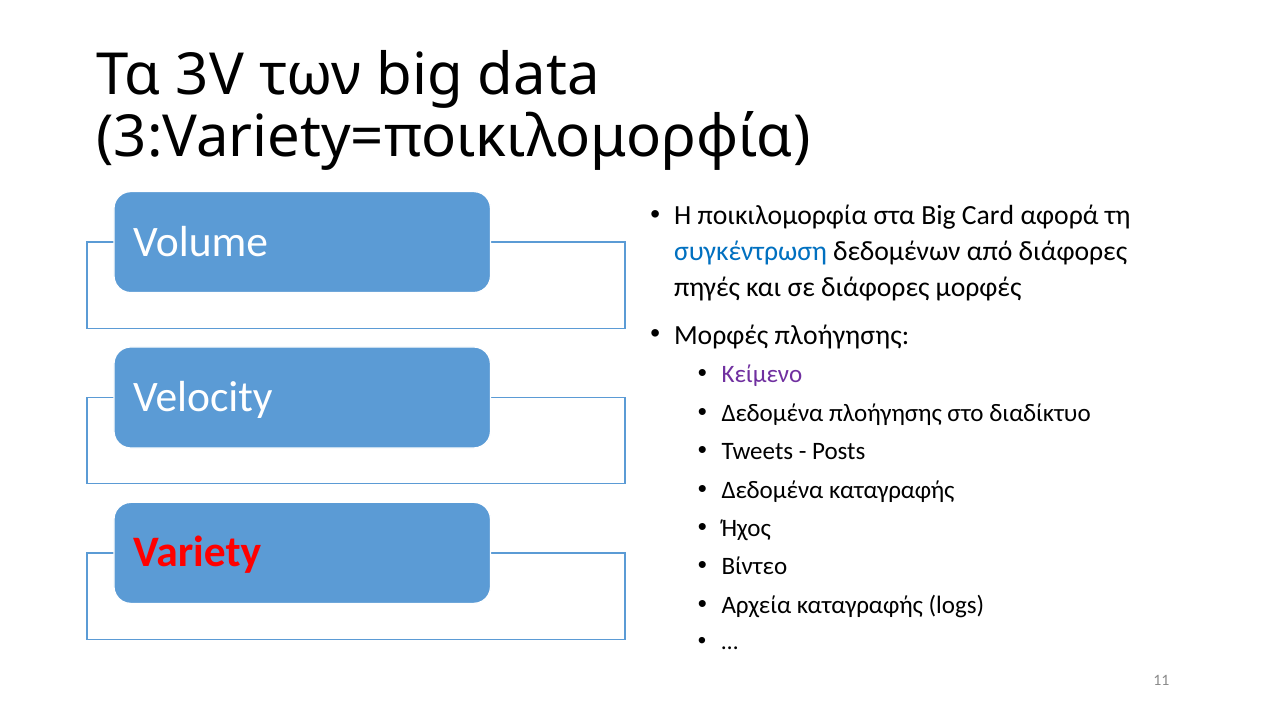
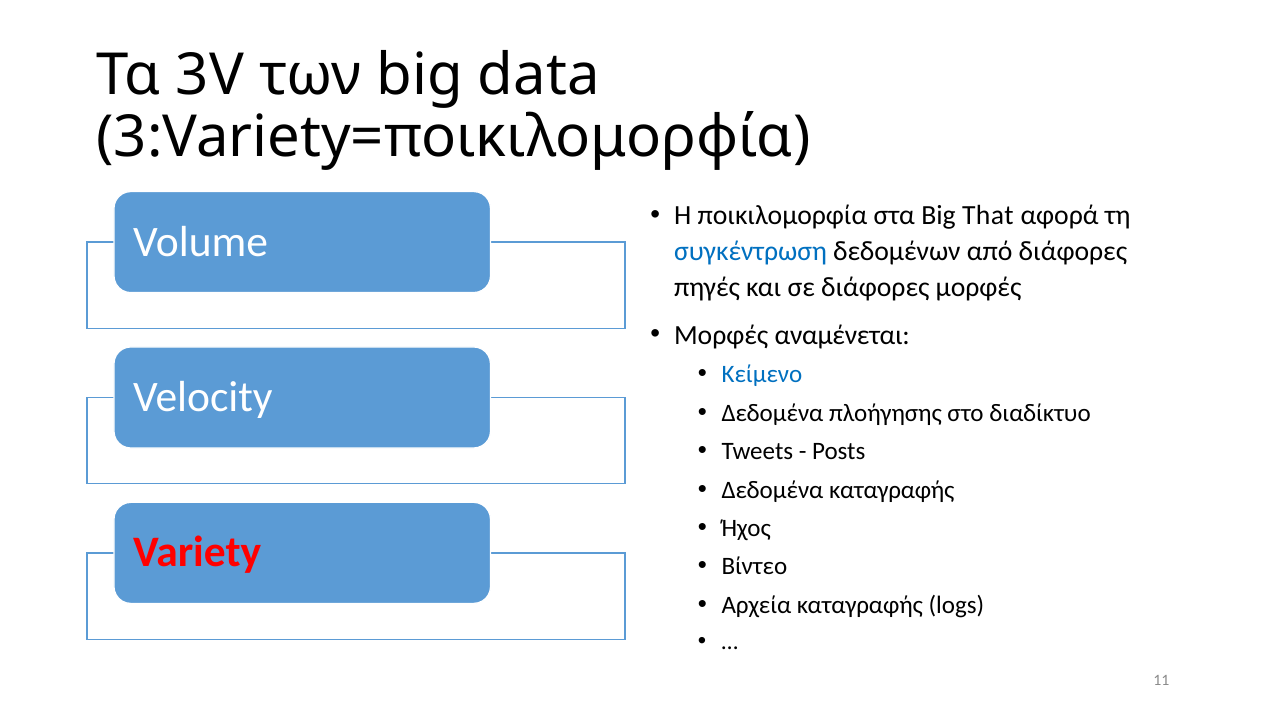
Card: Card -> That (988, 216)
Μορφές πλοήγησης: πλοήγησης -> αναμένεται (842, 335)
Κείμενο colour: purple -> blue (762, 375)
